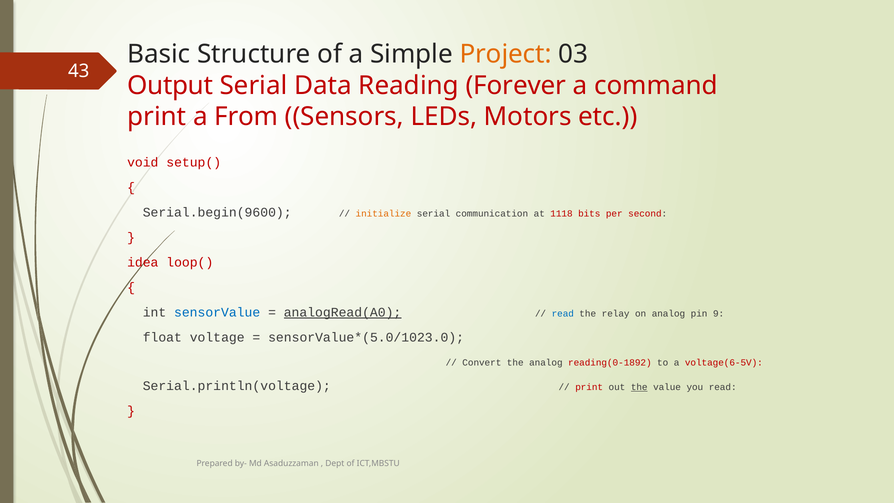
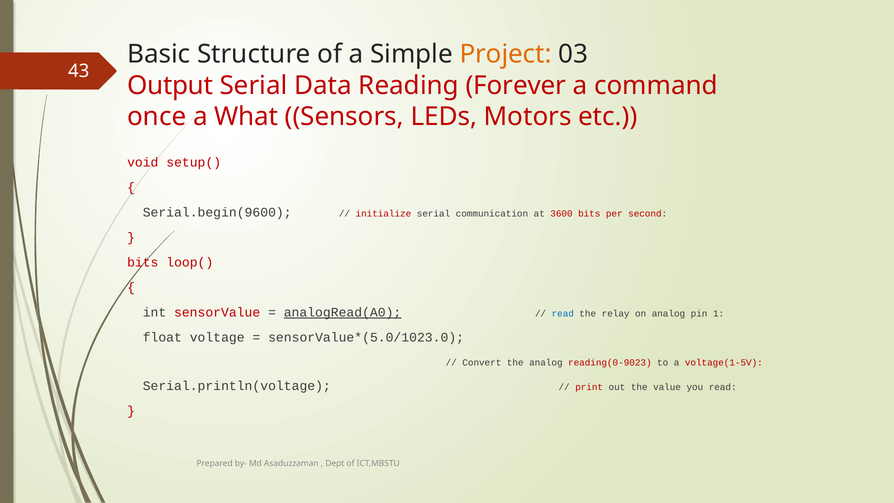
print: print -> once (157, 117)
From: From -> What (246, 117)
initialize colour: orange -> red (383, 214)
1118: 1118 -> 3600 (561, 214)
idea: idea -> bits (143, 262)
sensorValue colour: blue -> red (217, 312)
9: 9 -> 1 (719, 313)
reading(0-1892: reading(0-1892 -> reading(0-9023 (610, 362)
voltage(6-5V: voltage(6-5V -> voltage(1-5V (724, 362)
the underline: present -> none (639, 387)
